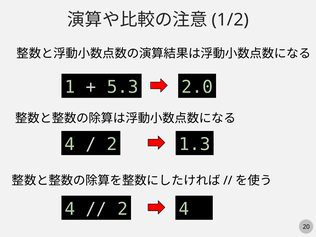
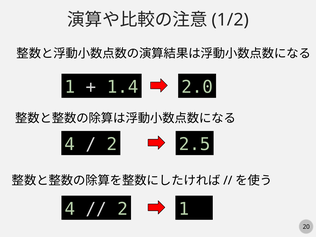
5.3: 5.3 -> 1.4 (123, 87)
1.3: 1.3 -> 2.5 (195, 144)
2 4: 4 -> 1 (184, 209)
